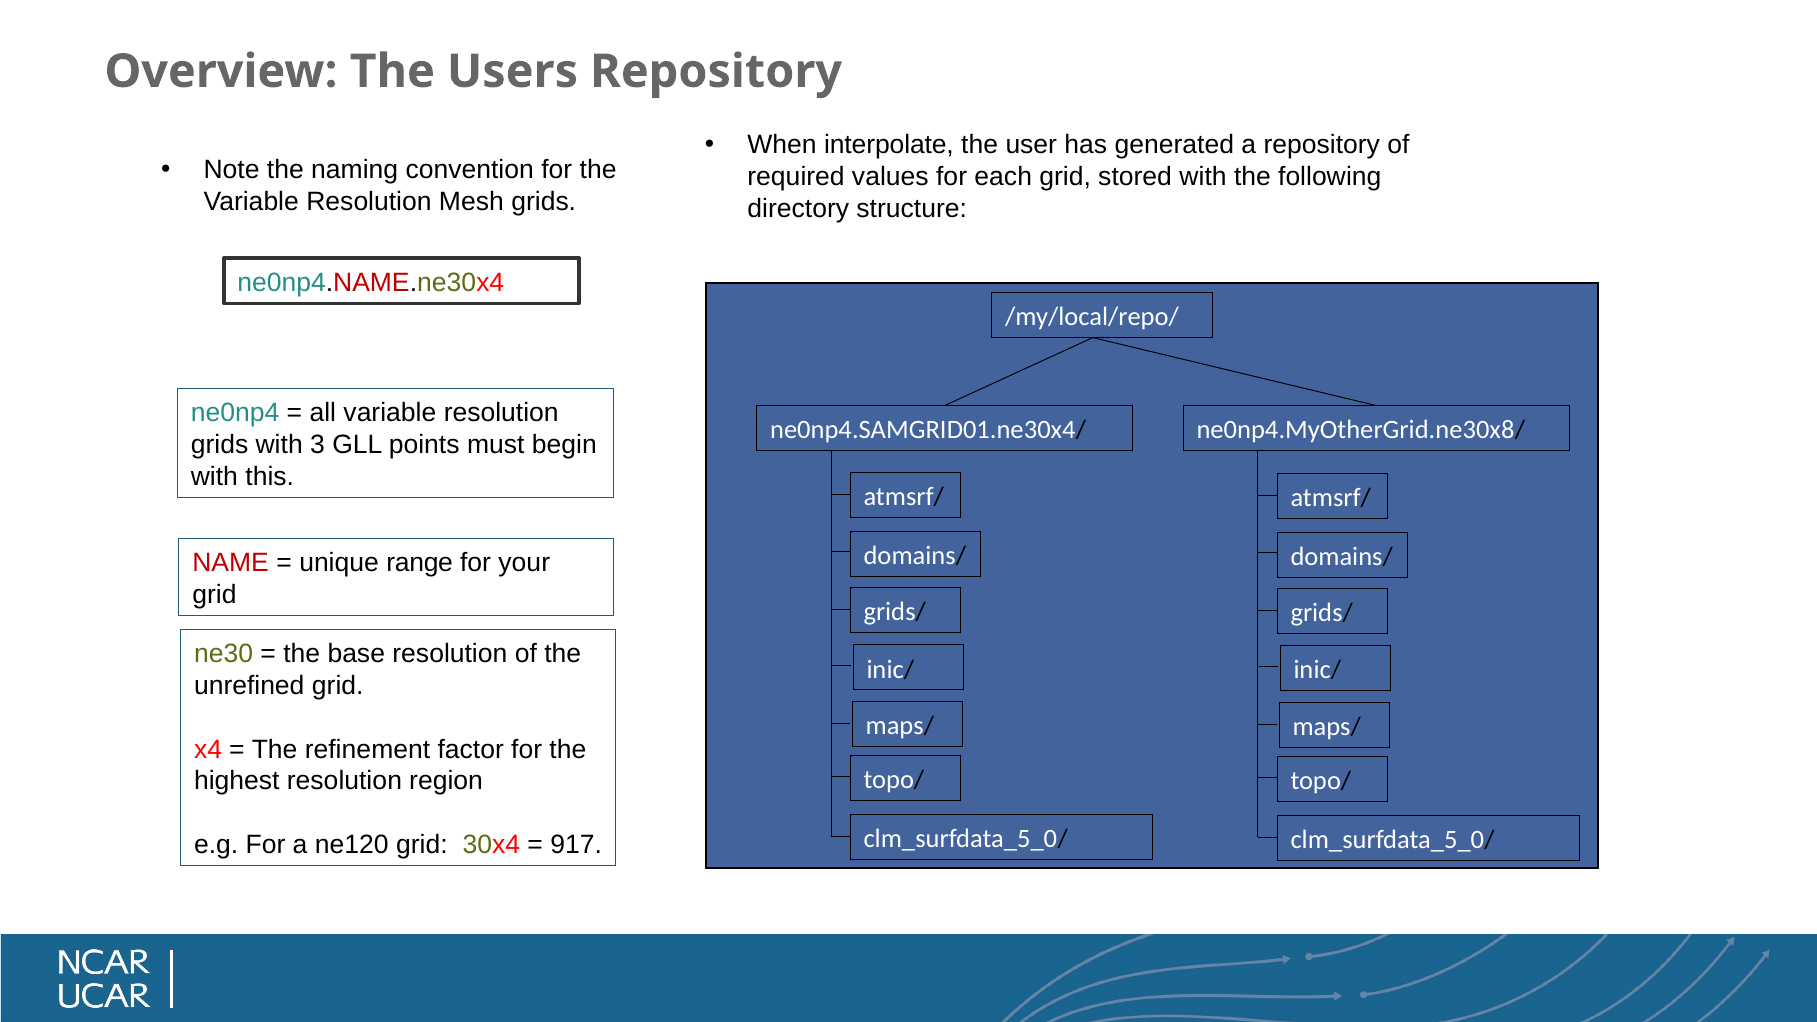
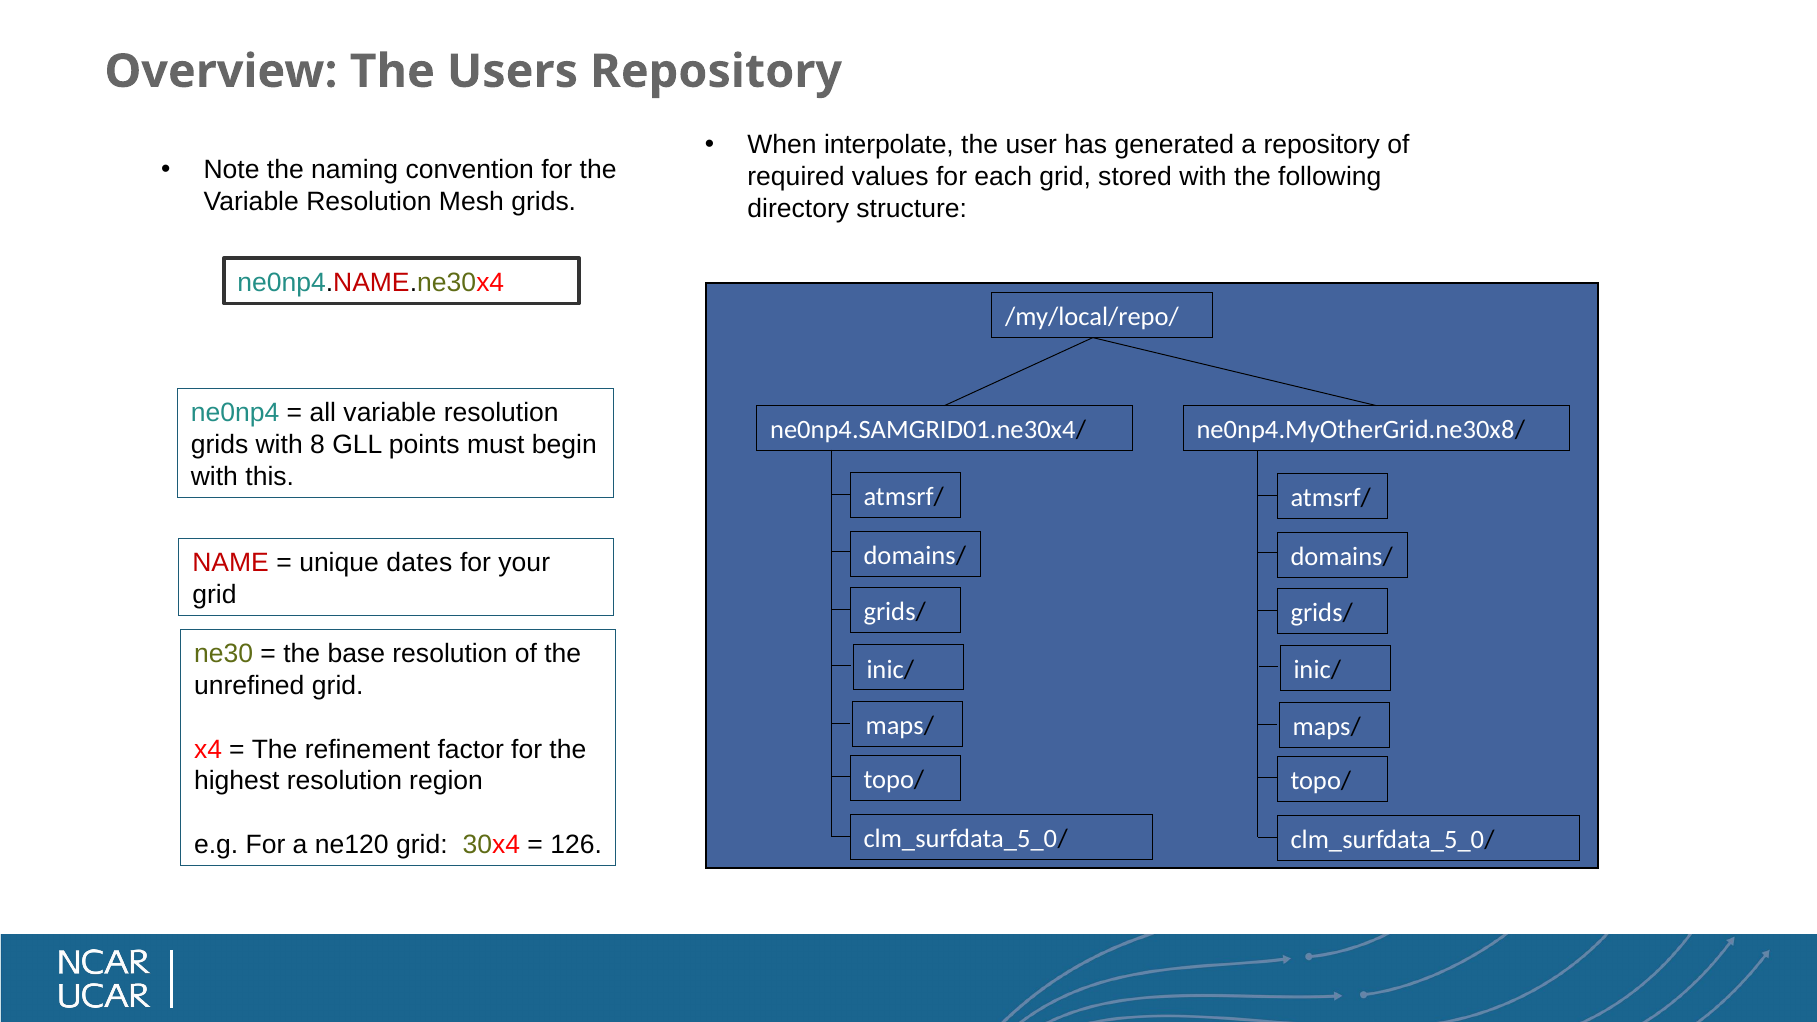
3: 3 -> 8 (317, 445)
range: range -> dates (419, 563)
917: 917 -> 126 (576, 845)
